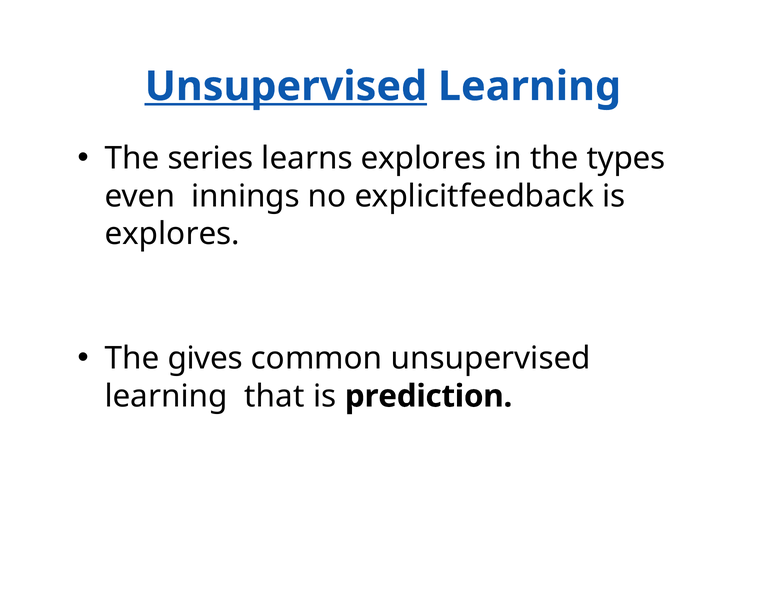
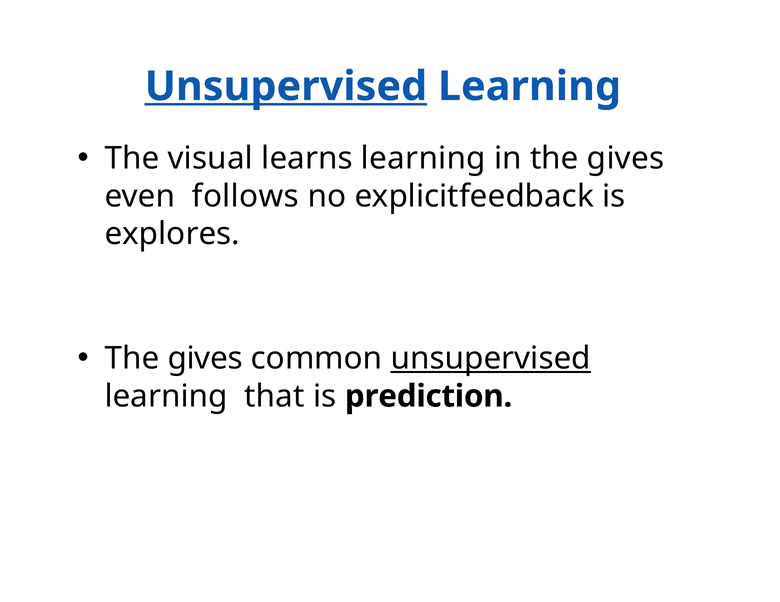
series: series -> visual (210, 159)
learns explores: explores -> learning (423, 159)
in the types: types -> gives (626, 159)
innings: innings -> follows (245, 196)
unsupervised underline: none -> present (491, 359)
